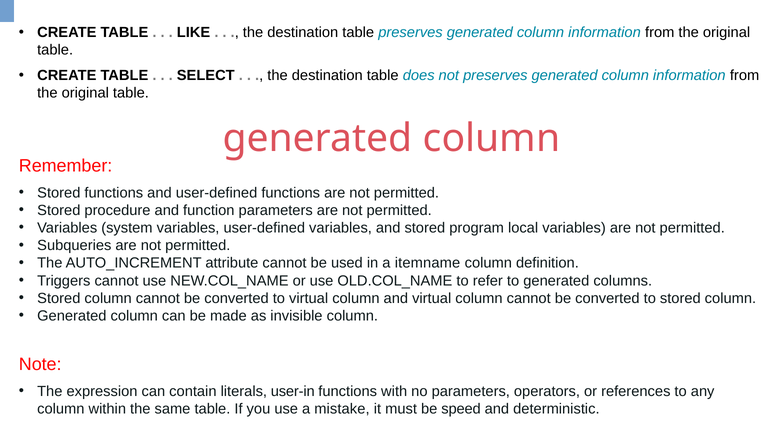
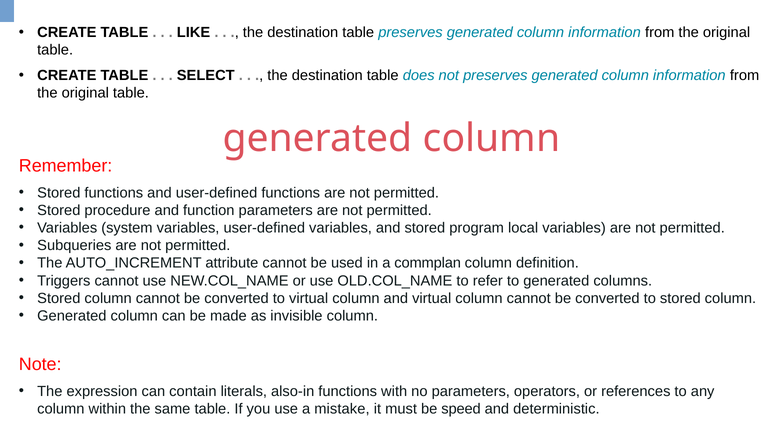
itemname: itemname -> commplan (428, 263)
user-in: user-in -> also-in (293, 392)
